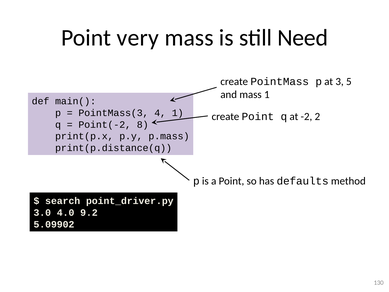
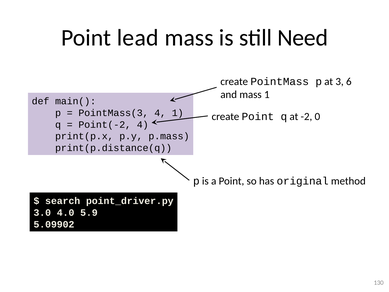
very: very -> lead (138, 38)
5: 5 -> 6 (349, 81)
2: 2 -> 0 (317, 117)
Point(-2 8: 8 -> 4 (143, 124)
defaults: defaults -> original (303, 181)
9.2: 9.2 -> 5.9 (89, 212)
